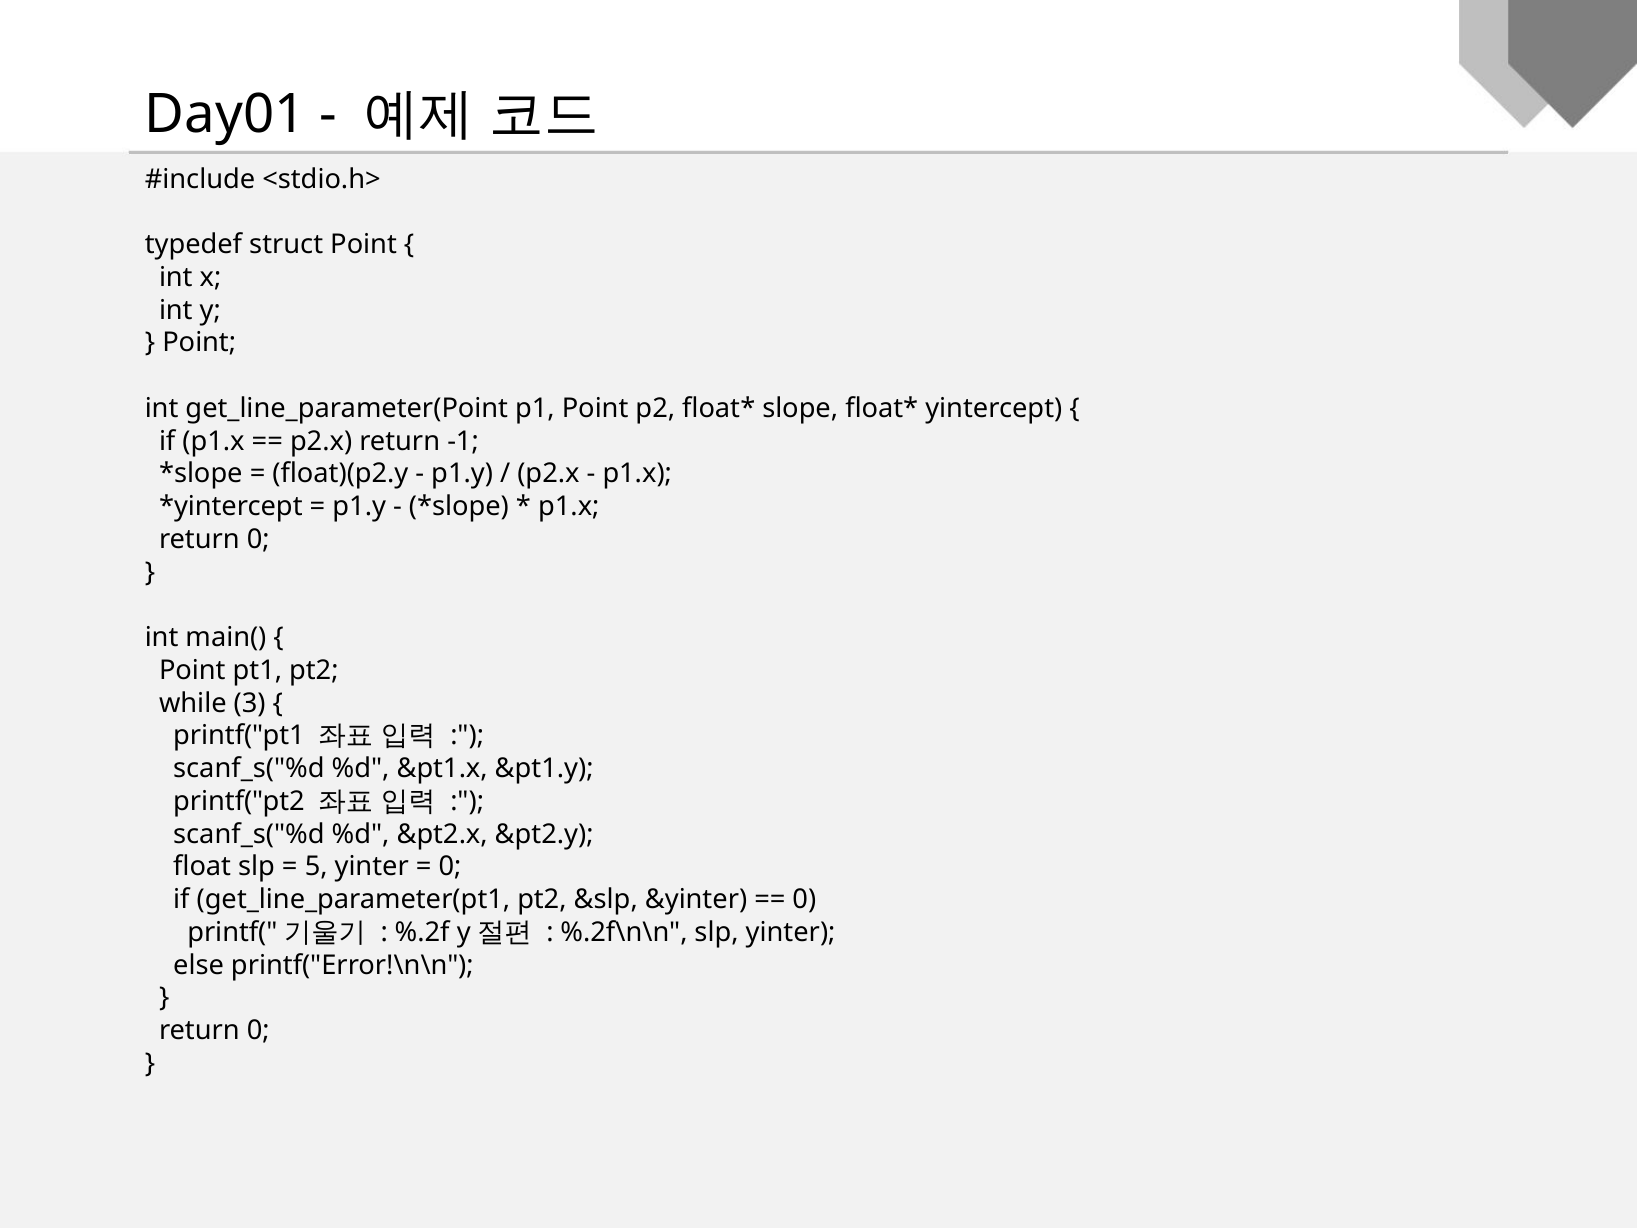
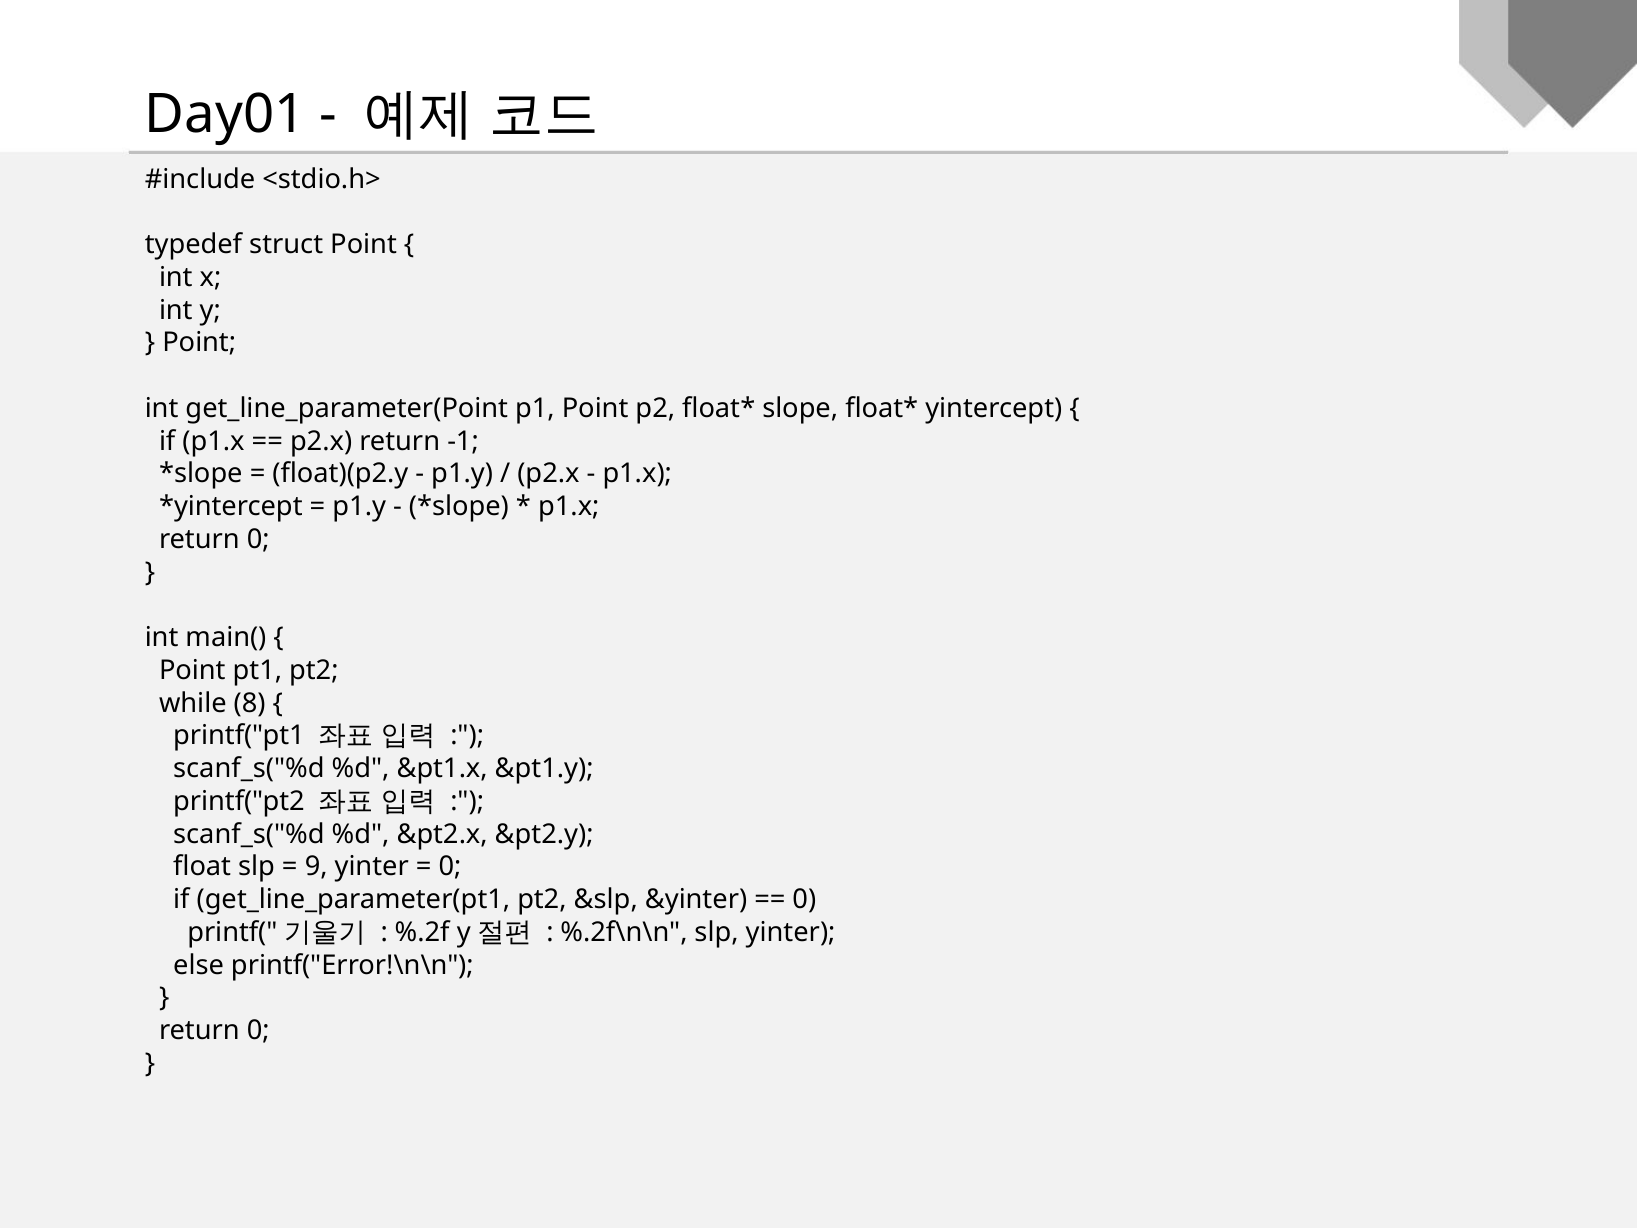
3: 3 -> 8 (250, 703)
5: 5 -> 9 (316, 867)
